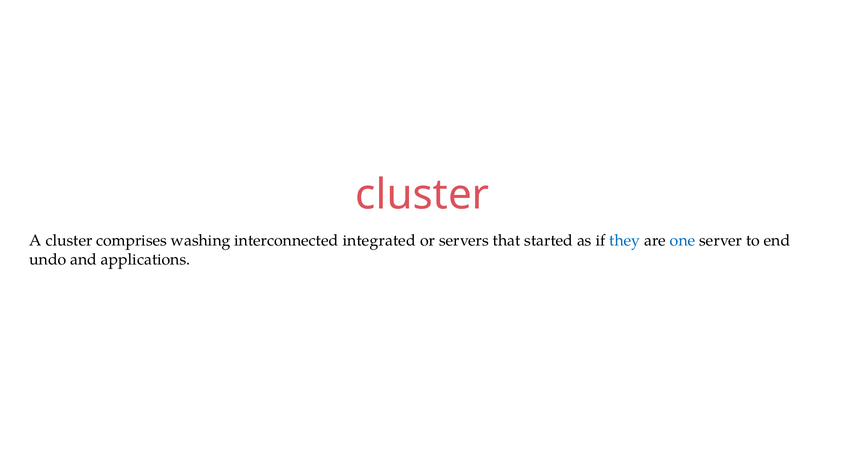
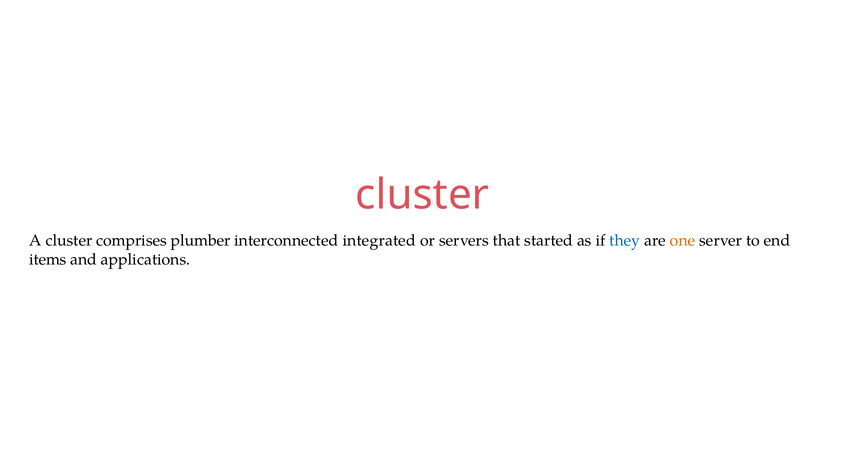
washing: washing -> plumber (201, 241)
one colour: blue -> orange (683, 241)
undo: undo -> items (48, 260)
